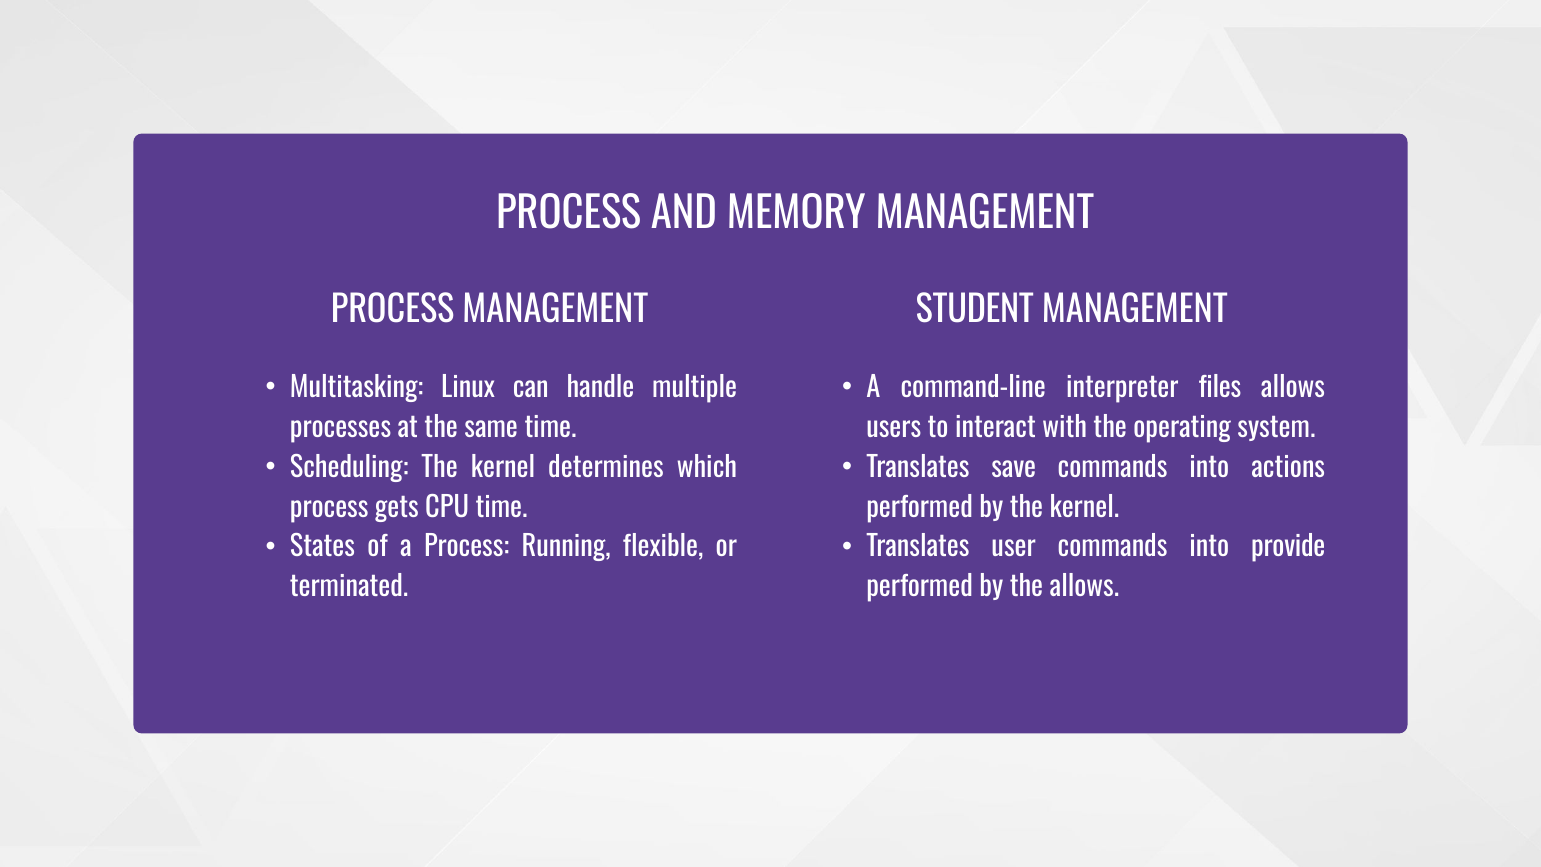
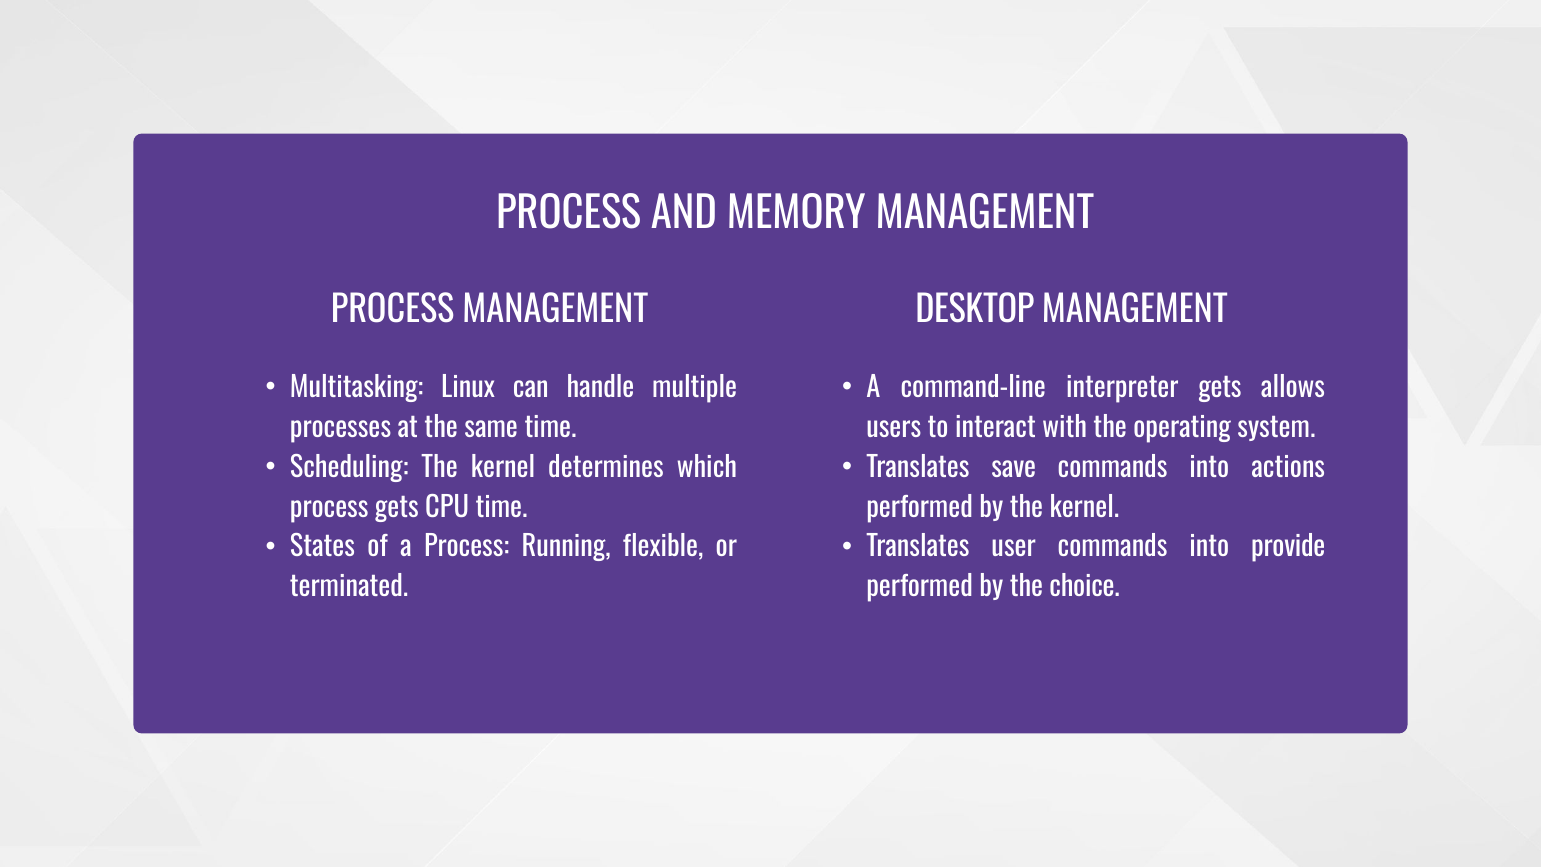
STUDENT: STUDENT -> DESKTOP (975, 310)
interpreter files: files -> gets (1220, 388)
the allows: allows -> choice (1085, 587)
